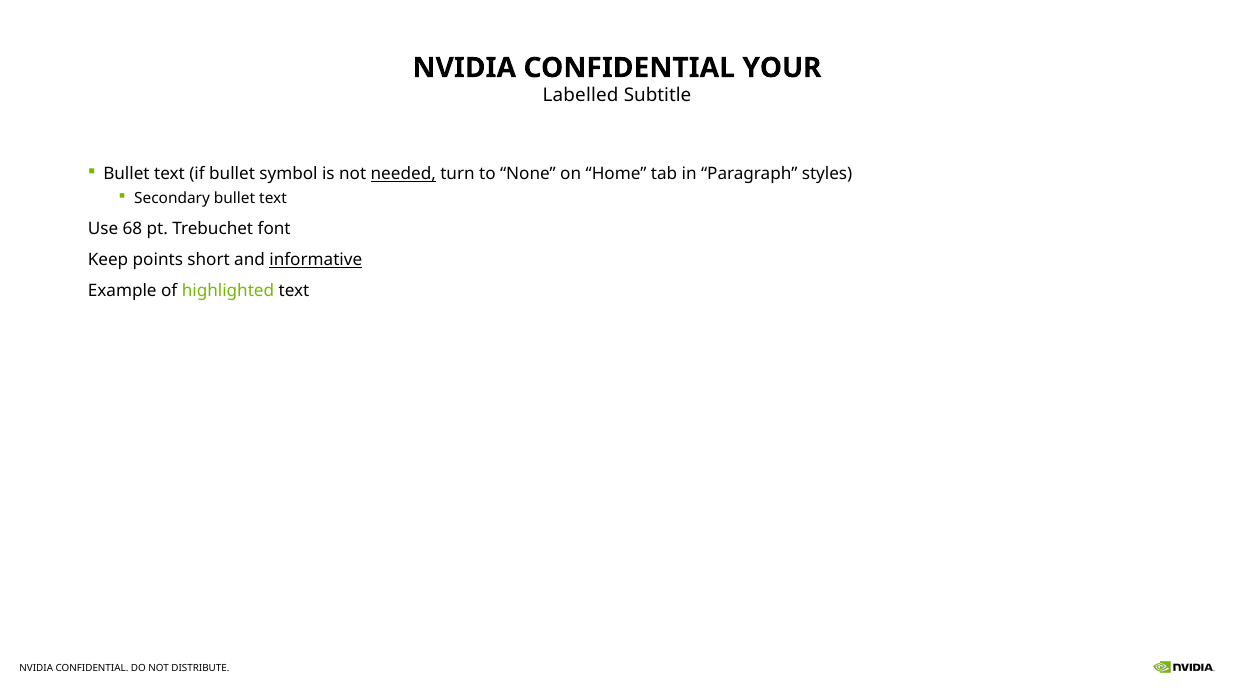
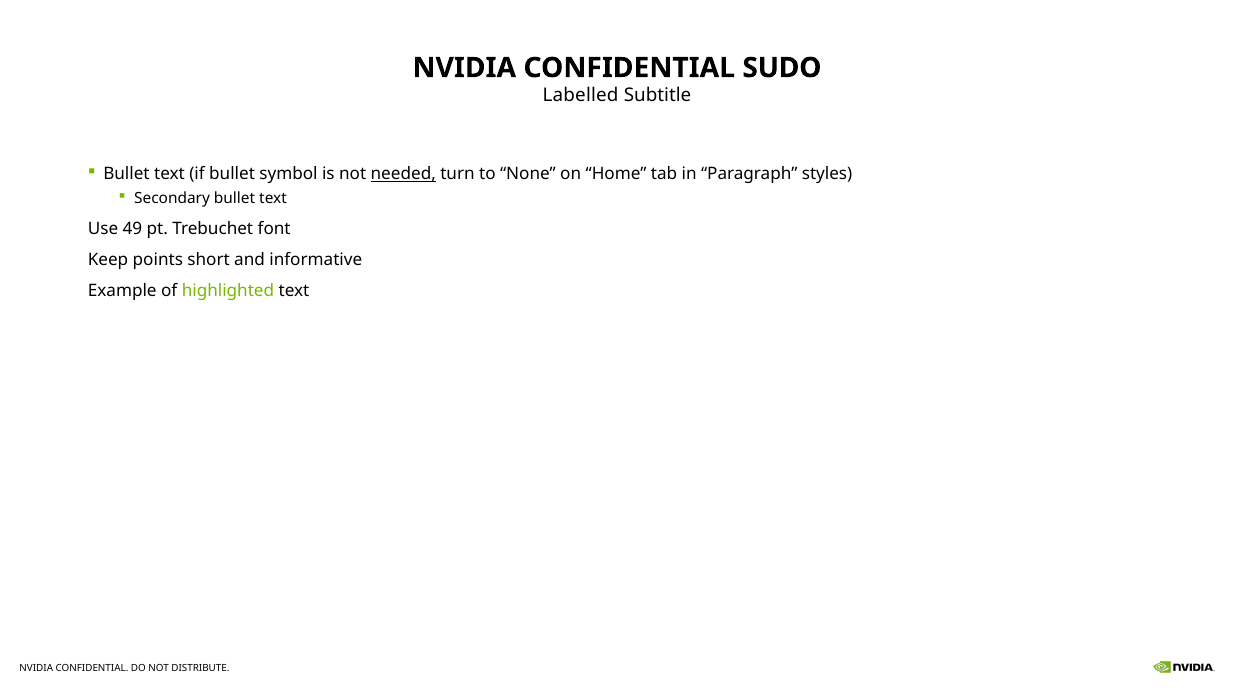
YOUR: YOUR -> SUDO (782, 68)
68: 68 -> 49 (132, 229)
informative underline: present -> none (316, 260)
